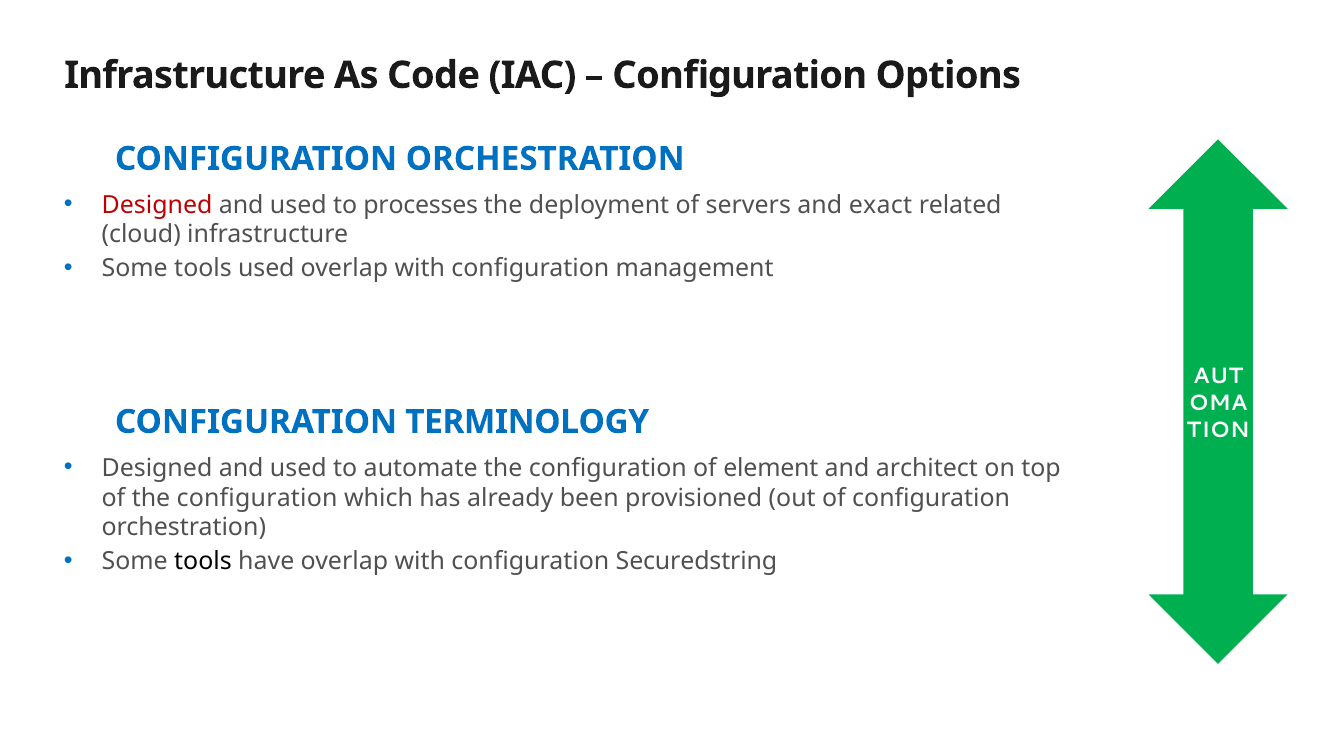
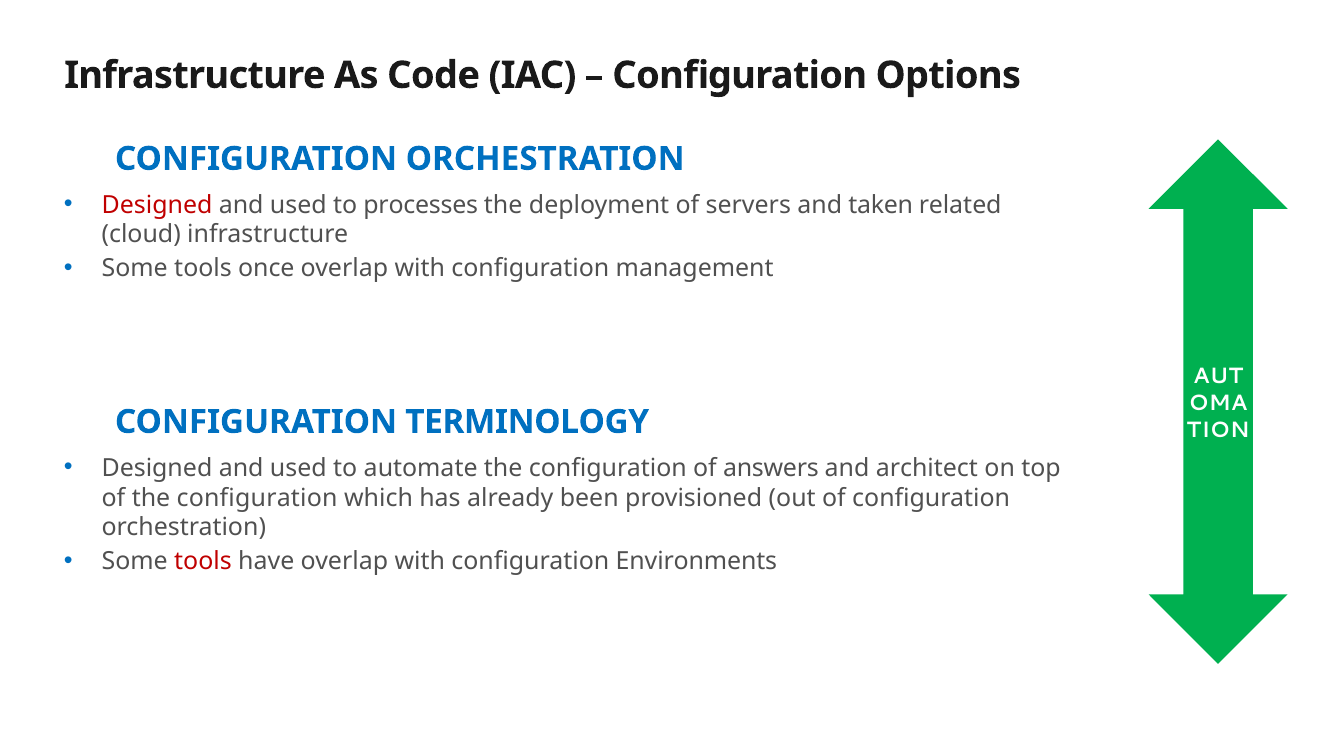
exact: exact -> taken (881, 205)
tools used: used -> once (266, 268)
element: element -> answers (771, 468)
tools colour: black -> red (203, 561)
Securedstring: Securedstring -> Environments (696, 561)
